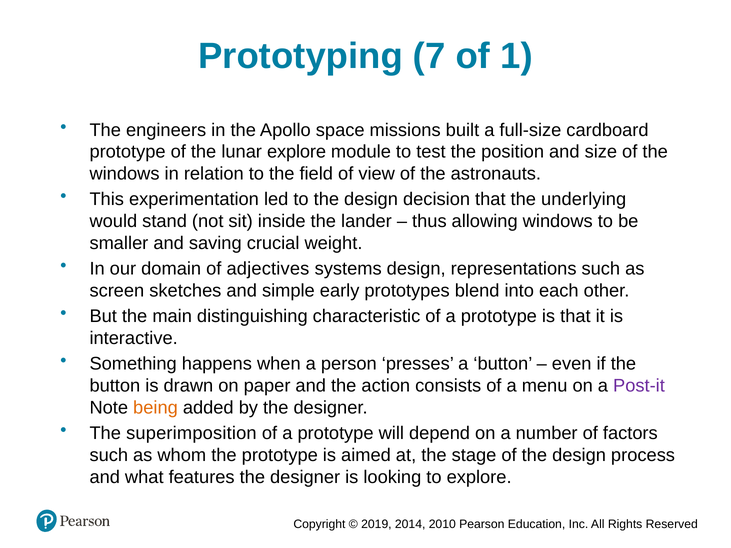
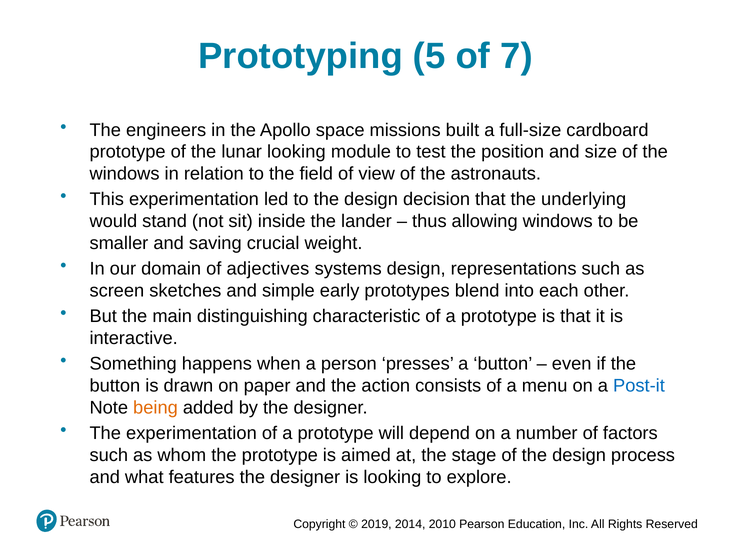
7: 7 -> 5 (429, 56)
1: 1 -> 7 (516, 56)
lunar explore: explore -> looking (296, 152)
Post-it colour: purple -> blue (639, 386)
The superimposition: superimposition -> experimentation (191, 433)
